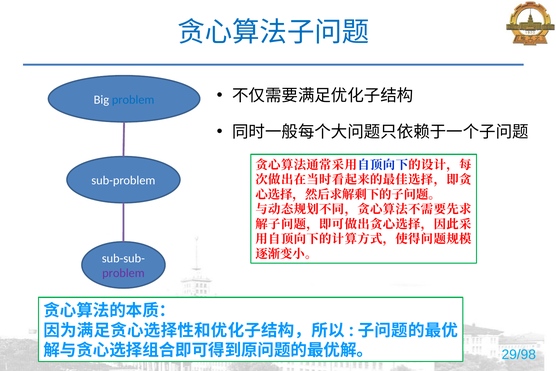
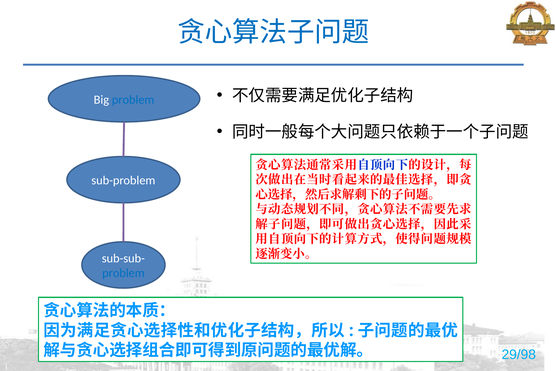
problem colour: purple -> blue (123, 273)
